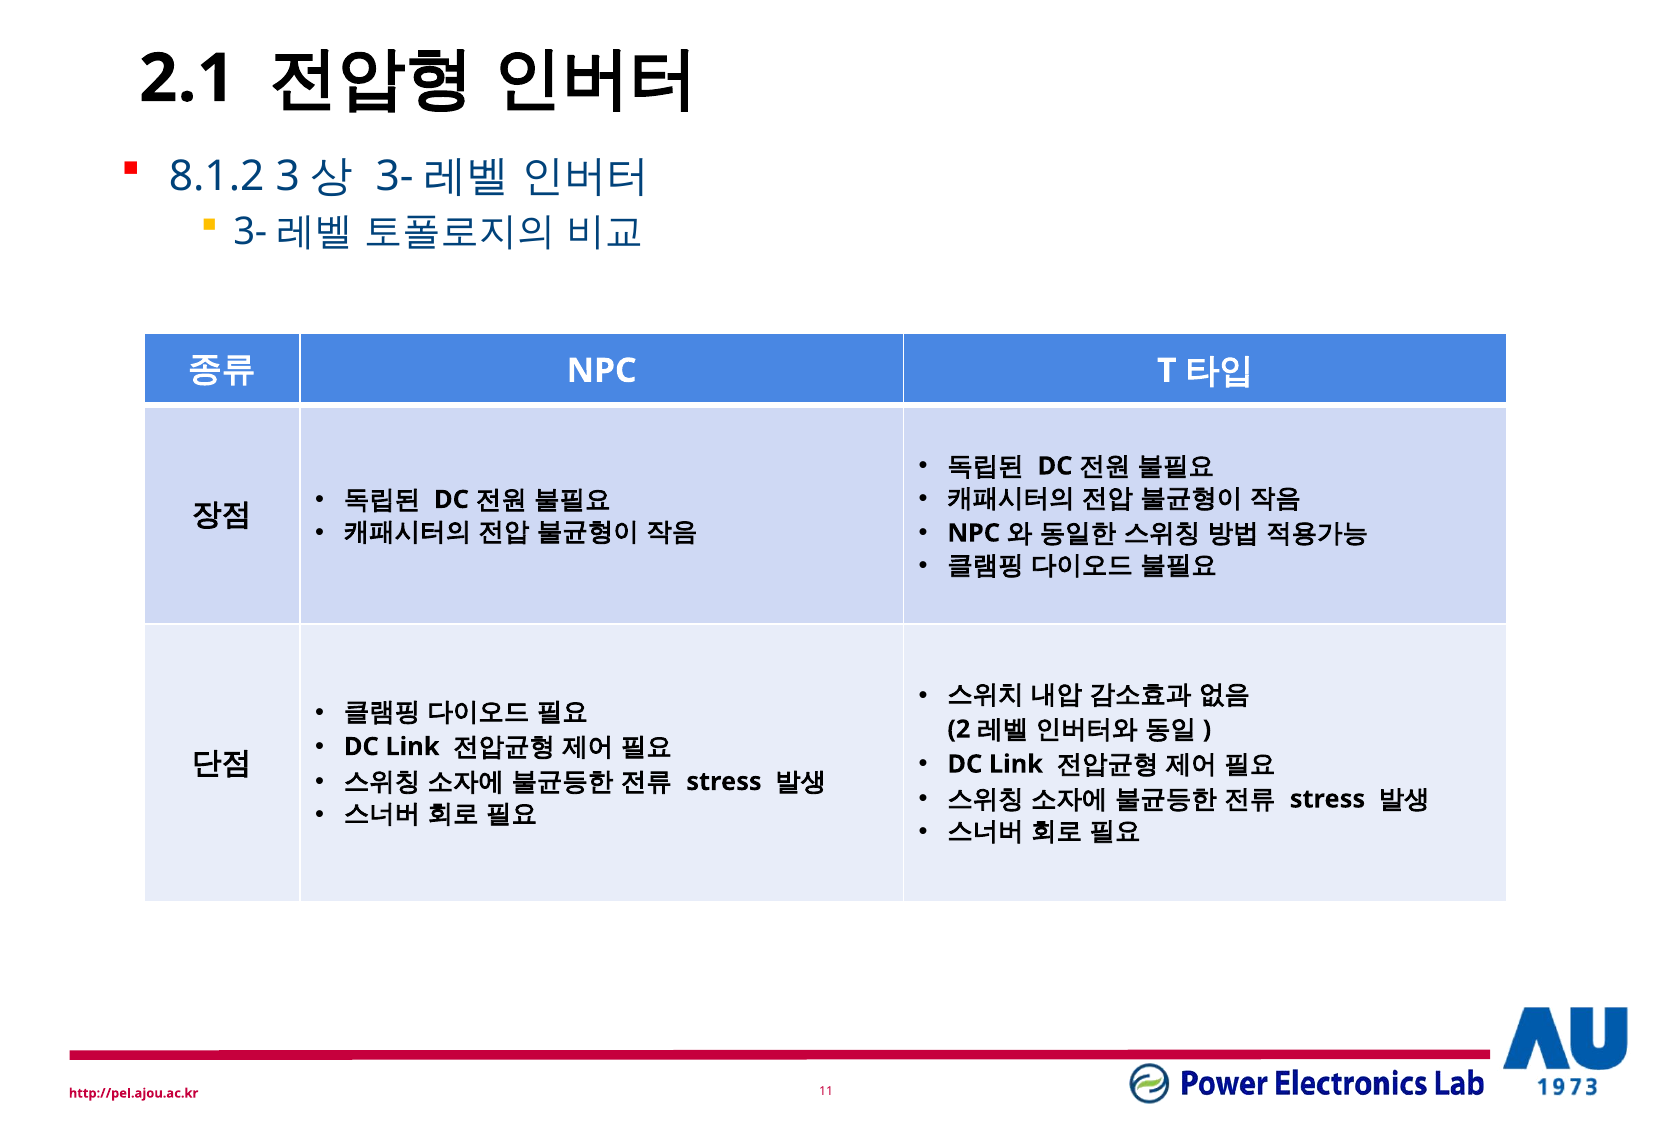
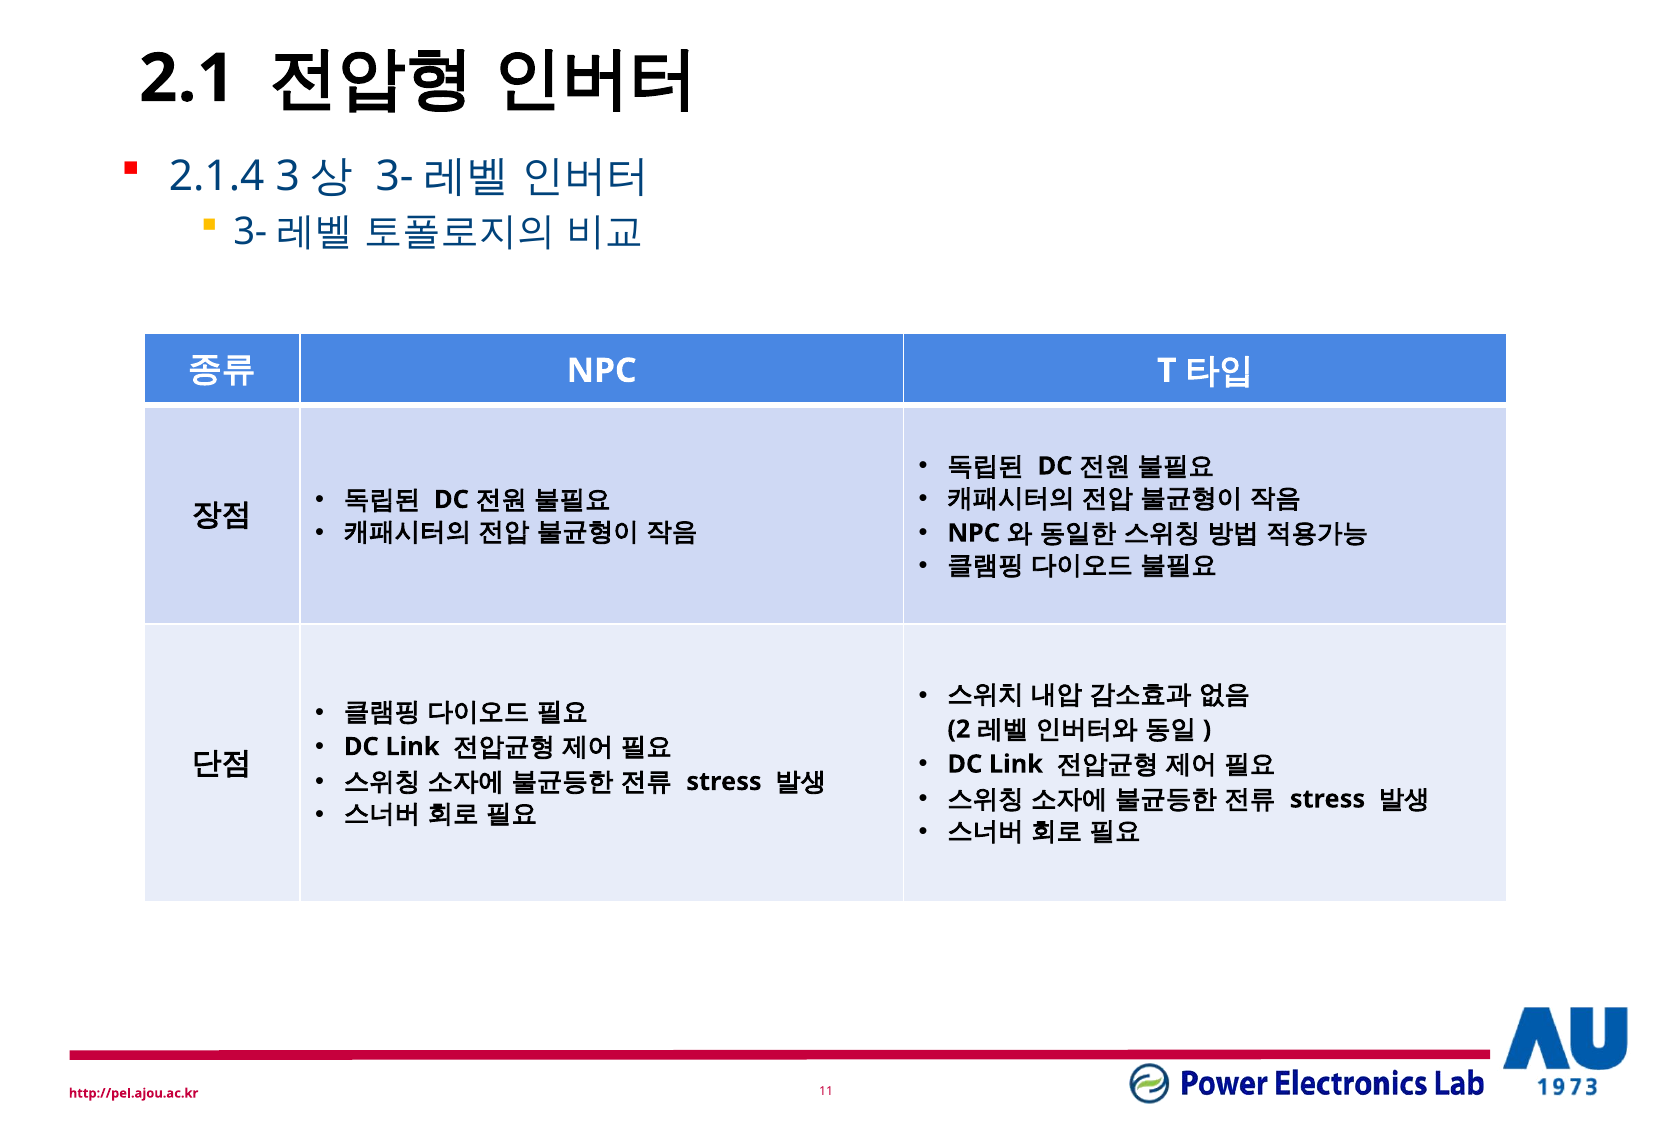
8.1.2: 8.1.2 -> 2.1.4 (217, 176)
